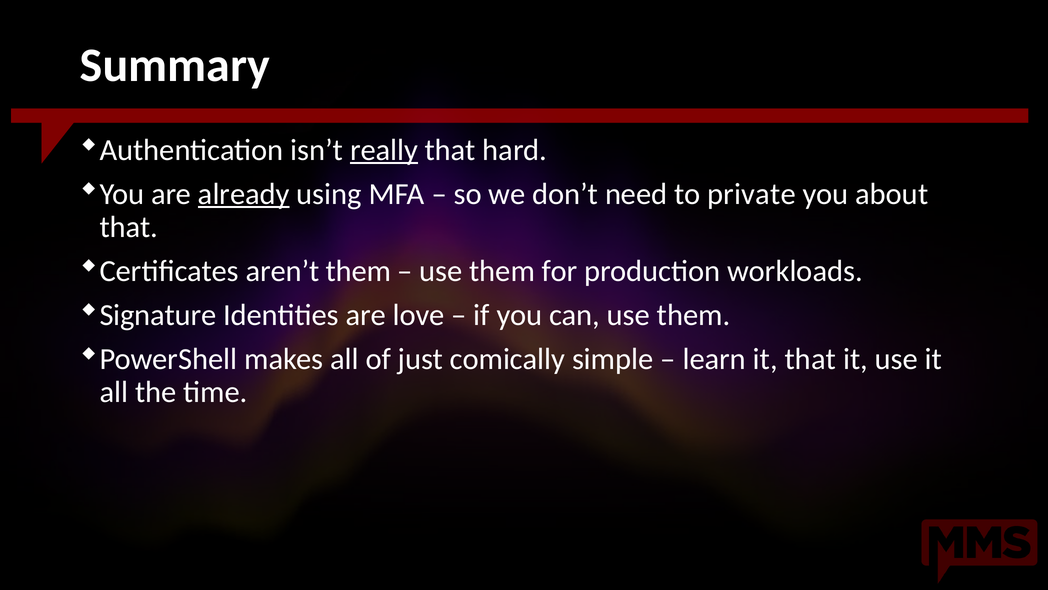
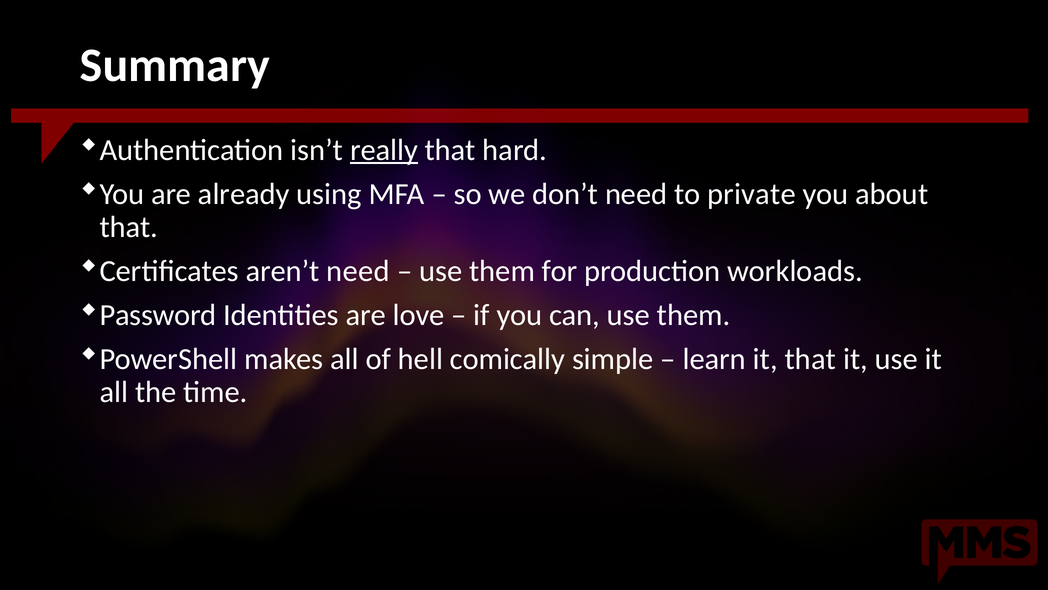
already underline: present -> none (244, 194)
aren’t them: them -> need (358, 271)
Signature: Signature -> Password (158, 315)
just: just -> hell (420, 359)
